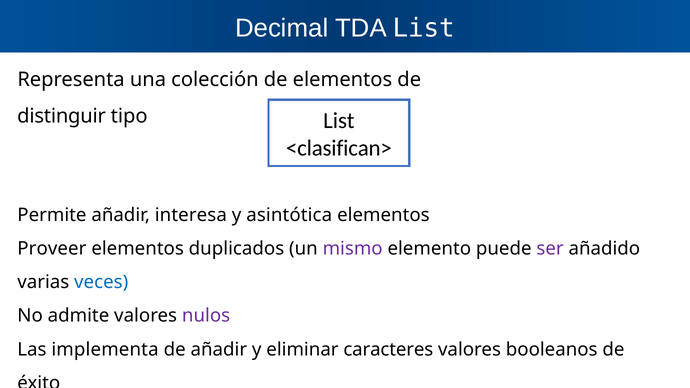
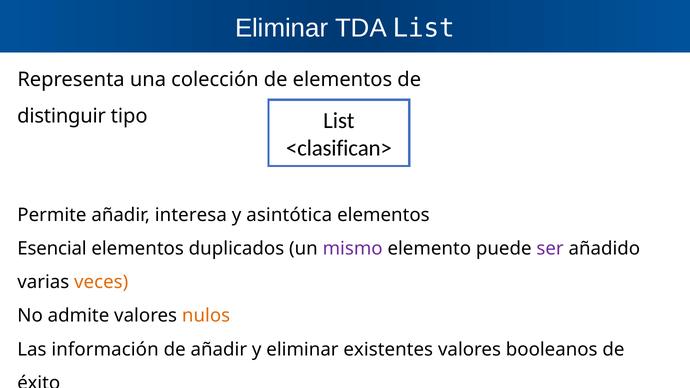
Decimal: Decimal -> Eliminar (282, 28)
Proveer: Proveer -> Esencial (52, 249)
veces colour: blue -> orange (101, 282)
nulos colour: purple -> orange (206, 316)
implementa: implementa -> información (105, 349)
caracteres: caracteres -> existentes (388, 349)
